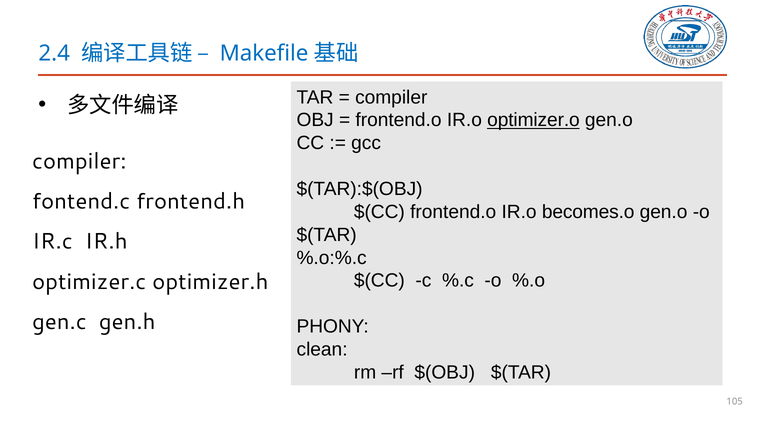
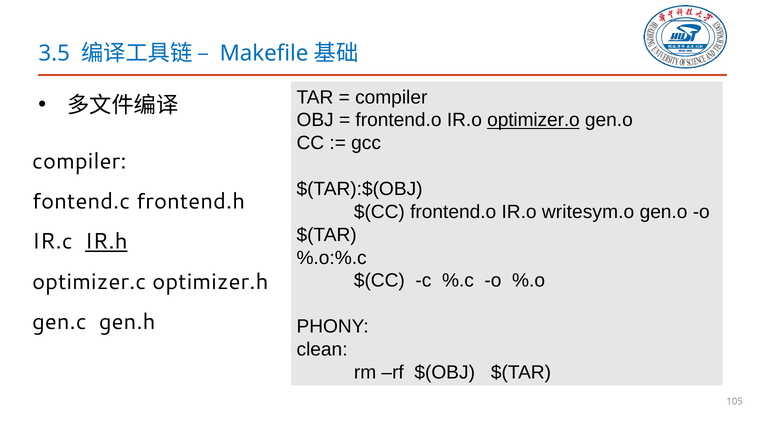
2.4: 2.4 -> 3.5 (54, 54)
becomes.o: becomes.o -> writesym.o (588, 212)
IR.h underline: none -> present (106, 242)
